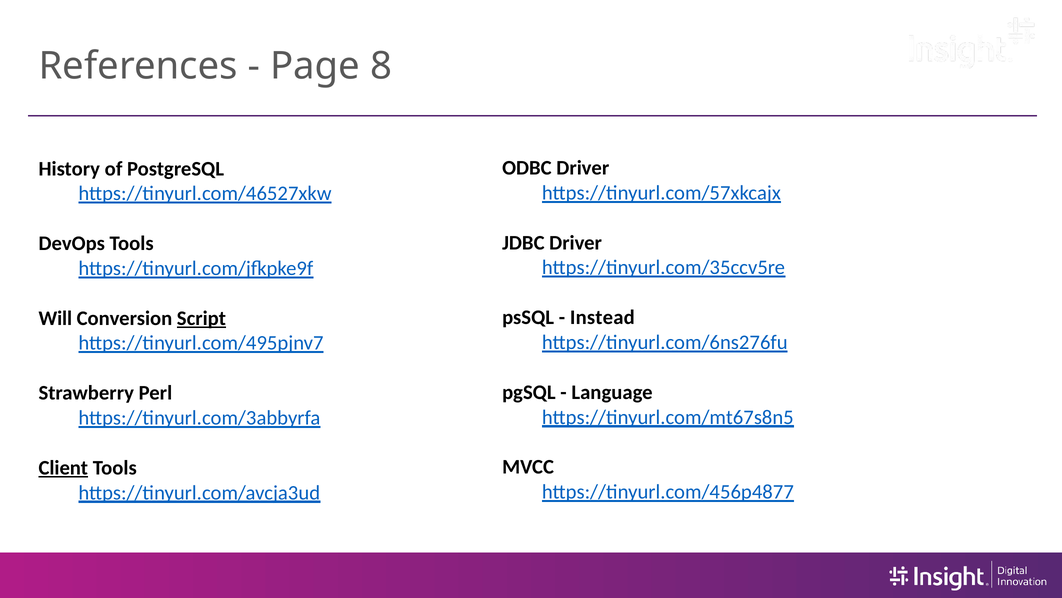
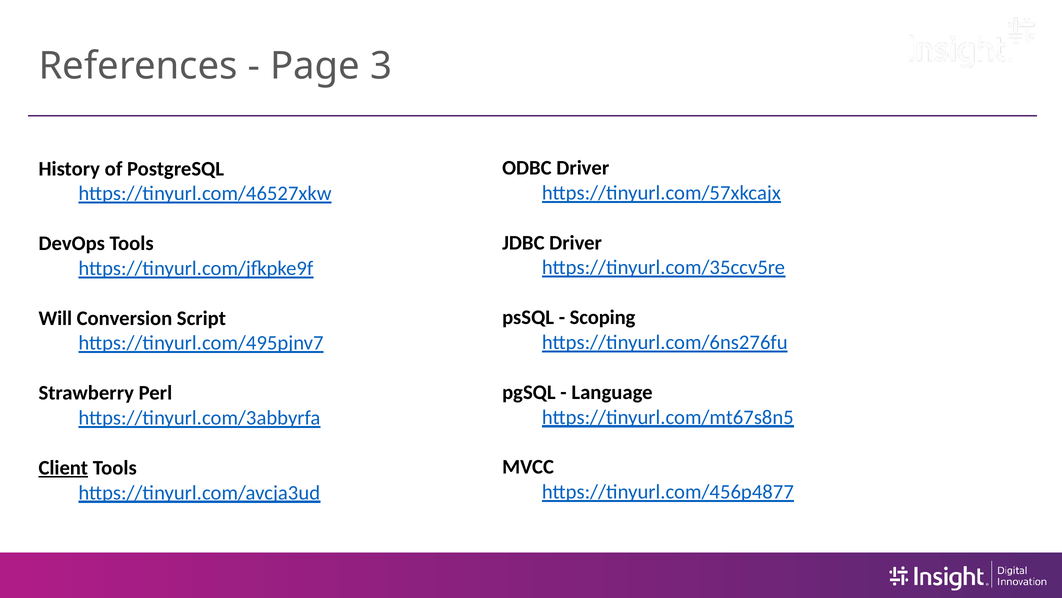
8: 8 -> 3 (381, 66)
Instead: Instead -> Scoping (603, 317)
Script underline: present -> none (201, 318)
